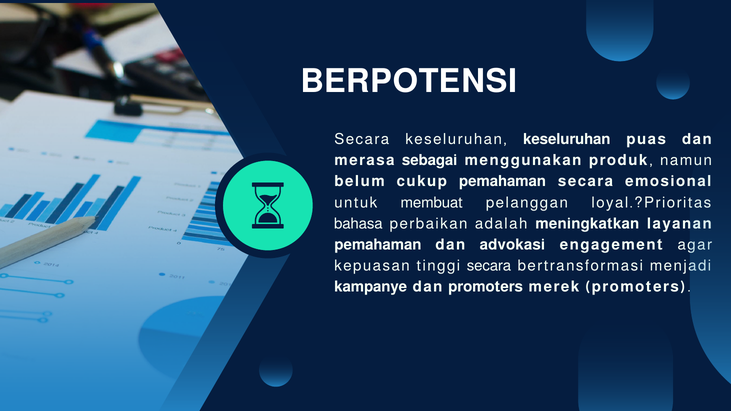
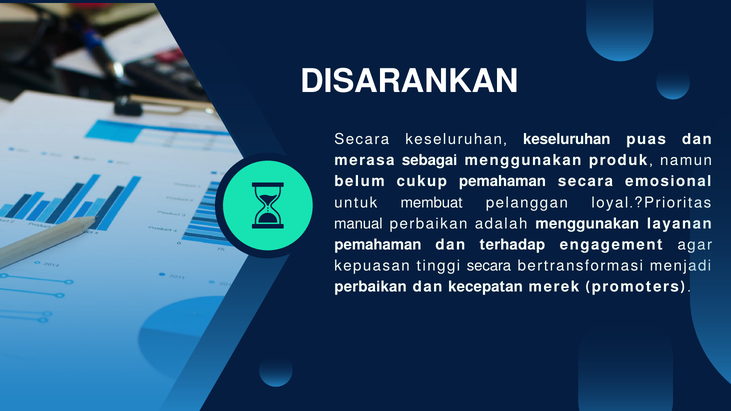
BERPOTENSI: BERPOTENSI -> DISARANKAN (410, 81)
bahasa: bahasa -> manual (358, 224)
adalah meningkatkan: meningkatkan -> menggunakan (587, 224)
advokasi: advokasi -> terhadap (512, 245)
kampanye: kampanye -> perbaikan (371, 287)
dan promoters: promoters -> kecepatan (486, 287)
